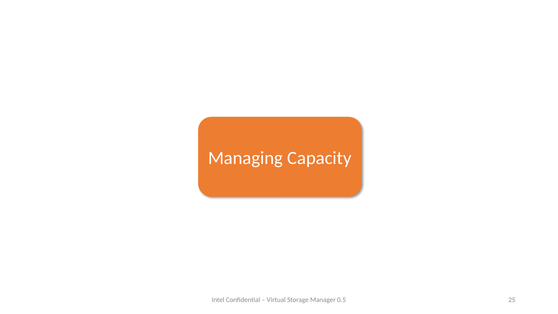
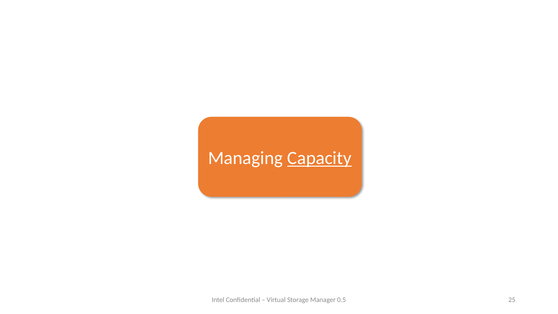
Capacity underline: none -> present (319, 158)
